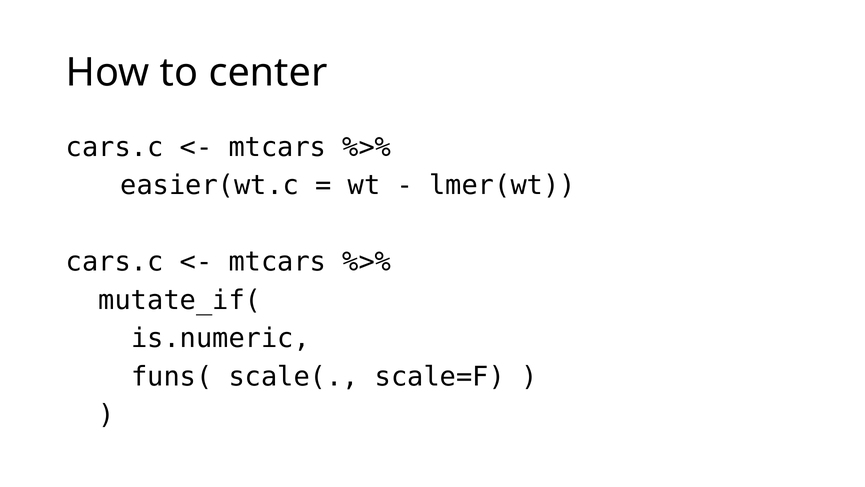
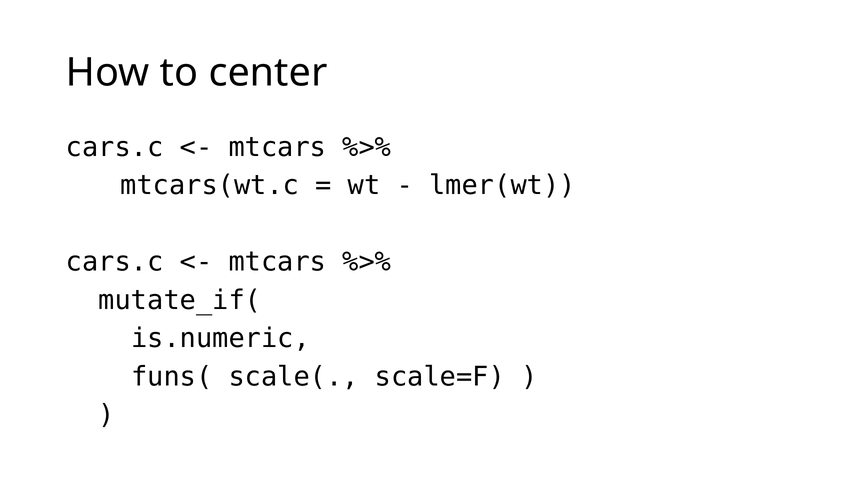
easier(wt.c: easier(wt.c -> mtcars(wt.c (210, 185)
